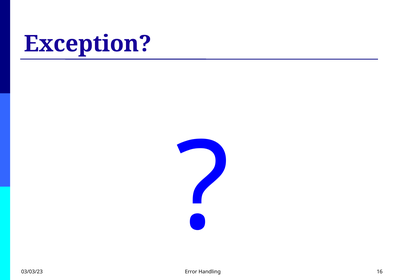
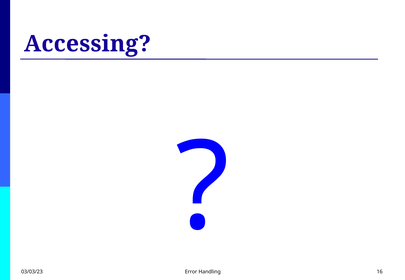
Exception: Exception -> Accessing (87, 44)
